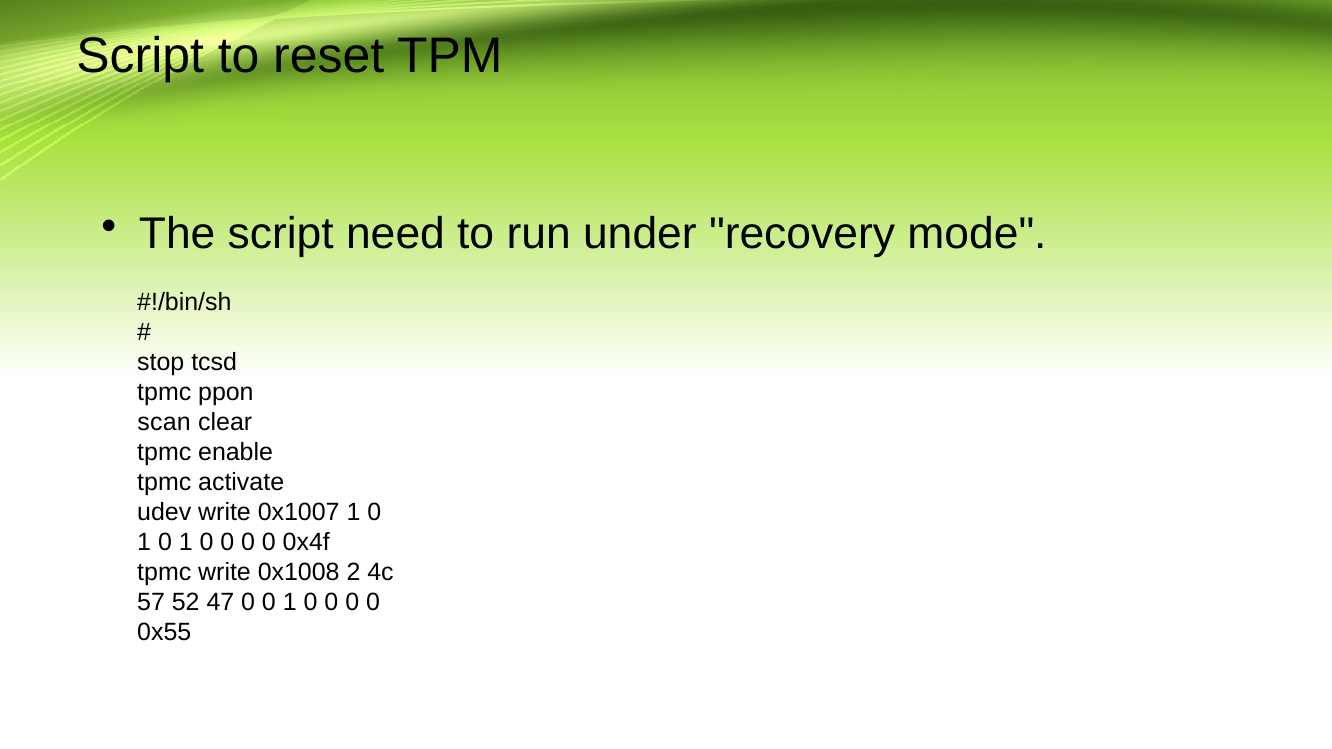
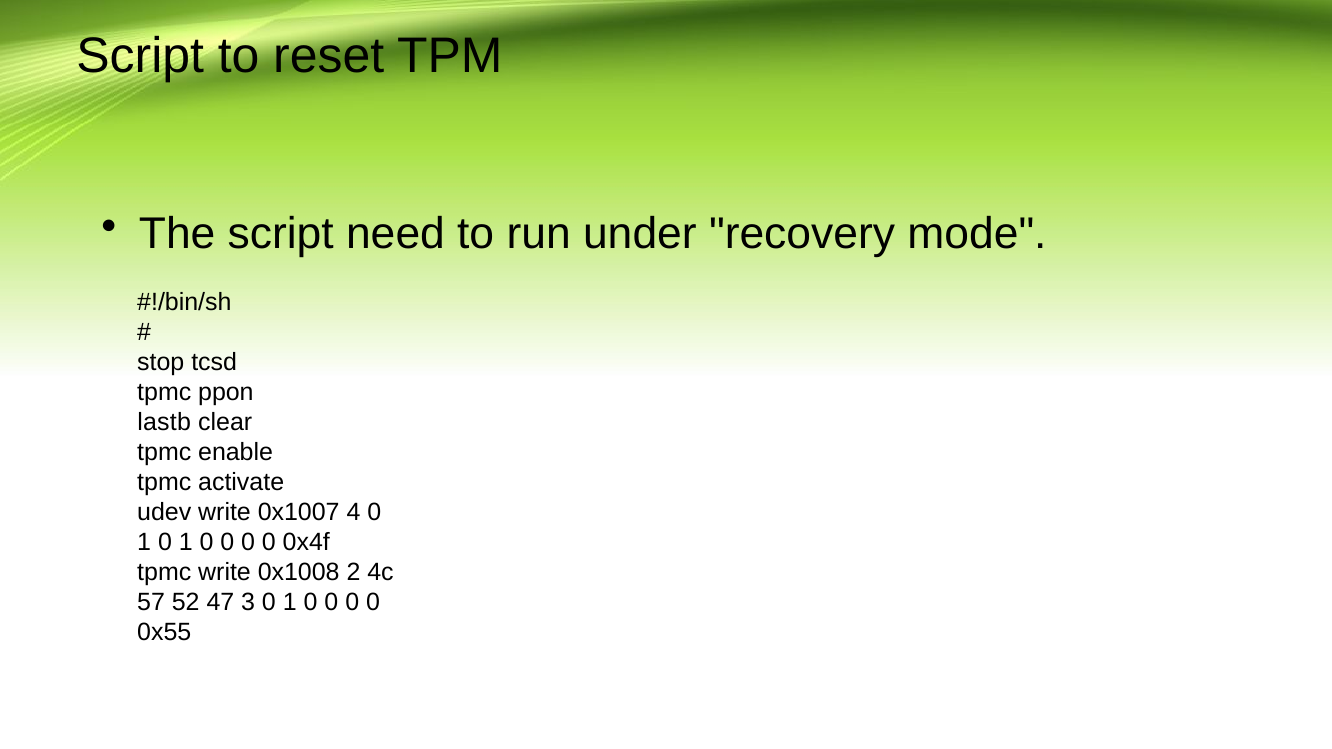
scan: scan -> lastb (164, 423)
0x1007 1: 1 -> 4 (353, 512)
47 0: 0 -> 3 (248, 602)
